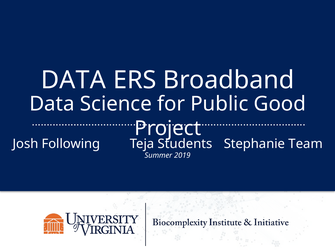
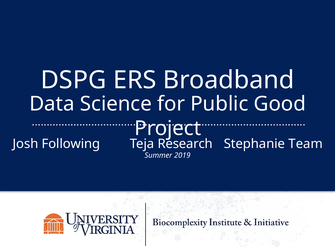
DATA: DATA -> DSPG (73, 80)
Students: Students -> Research (185, 144)
